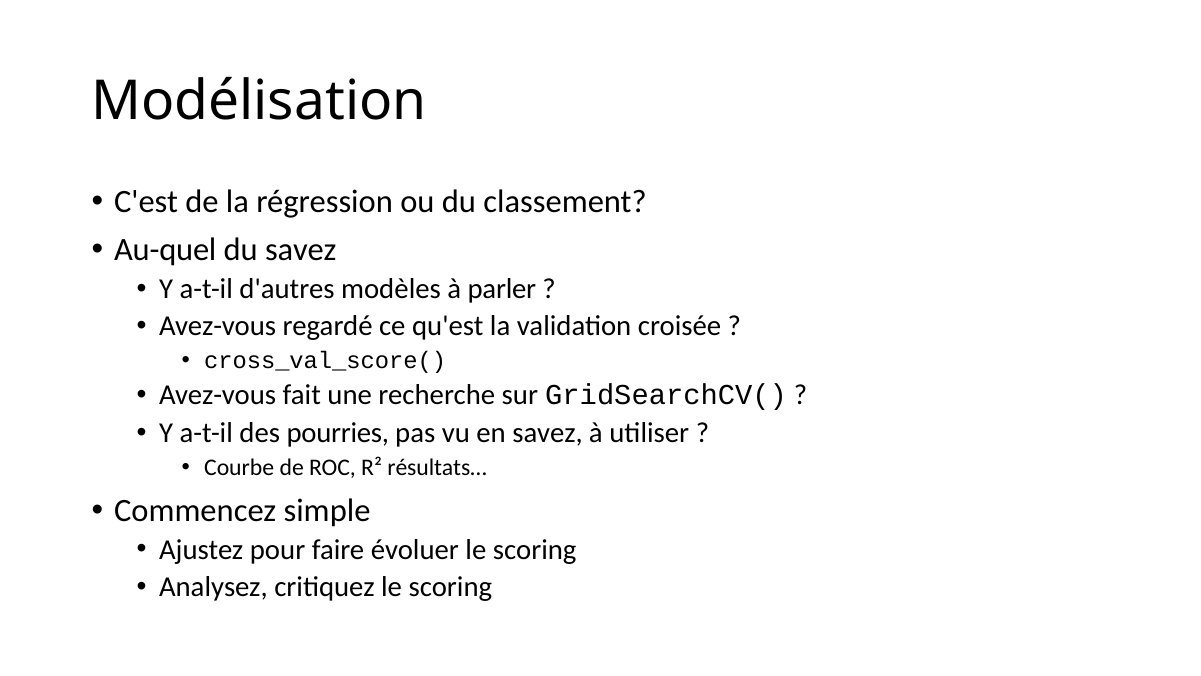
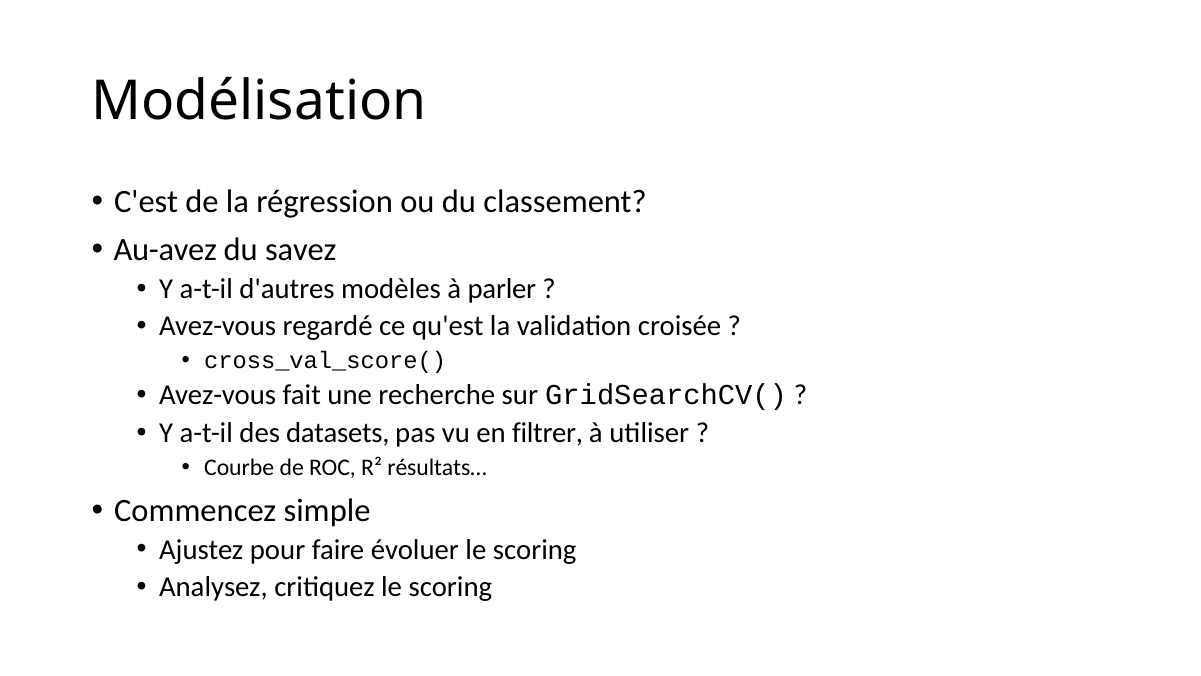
Au-quel: Au-quel -> Au-avez (165, 249)
pourries: pourries -> datasets (338, 433)
en savez: savez -> filtrer (548, 433)
